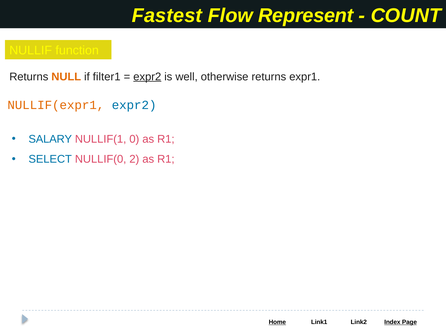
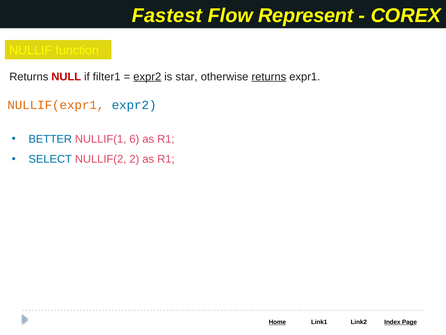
COUNT: COUNT -> COREX (406, 15)
NULL colour: orange -> red (66, 77)
well: well -> star (186, 77)
returns underline: none -> present (269, 77)
SALARY: SALARY -> BETTER (50, 139)
0: 0 -> 6 (134, 139)
NULLIF(0: NULLIF(0 -> NULLIF(2 (101, 159)
